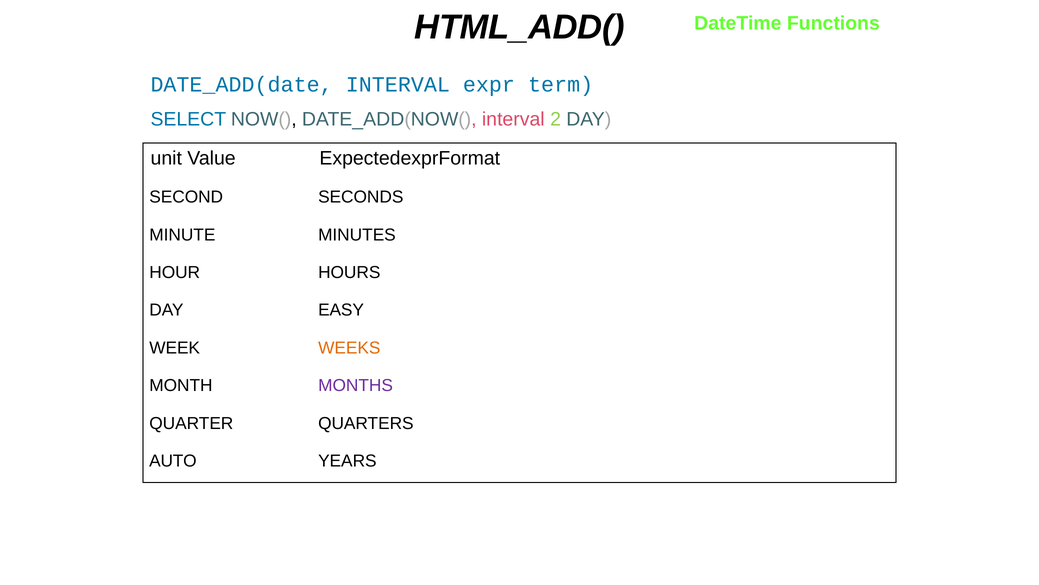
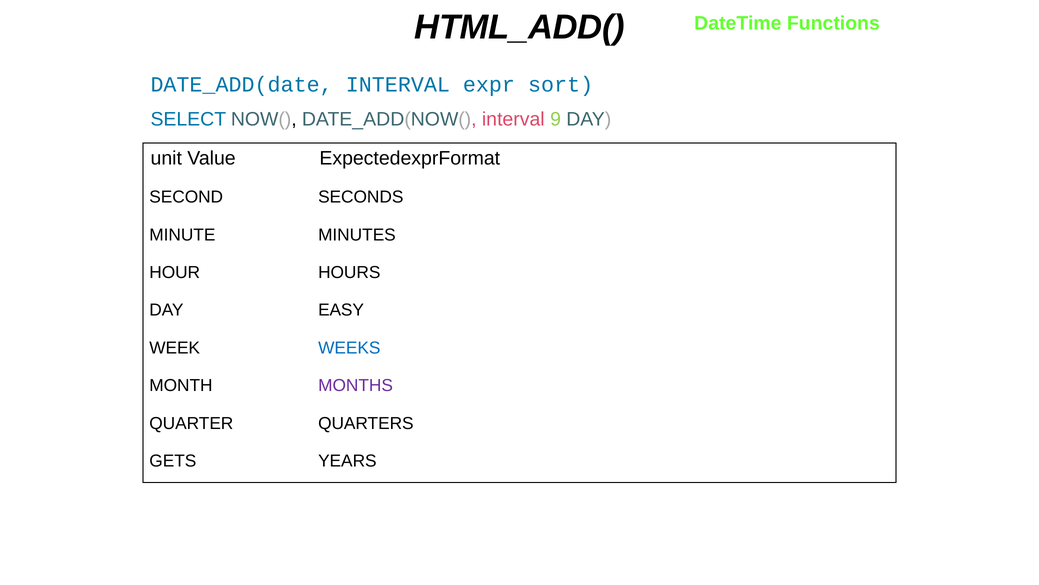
term: term -> sort (561, 84)
2: 2 -> 9 (556, 119)
WEEKS colour: orange -> blue (349, 348)
AUTO: AUTO -> GETS (173, 461)
